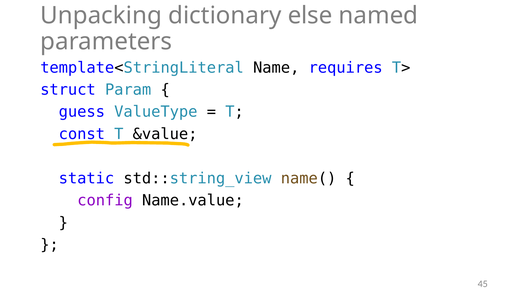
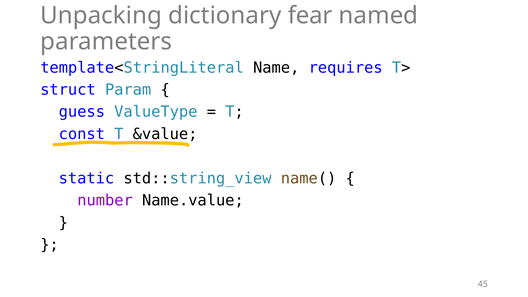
else: else -> fear (310, 15)
config: config -> number (105, 200)
